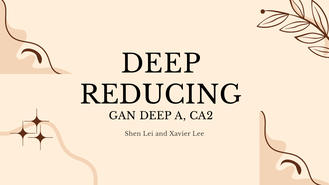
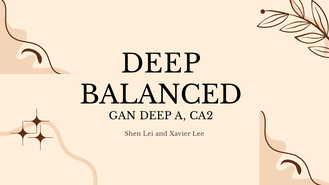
REDUCING: REDUCING -> BALANCED (161, 95)
